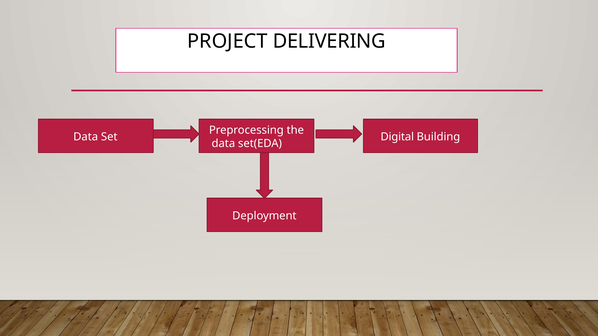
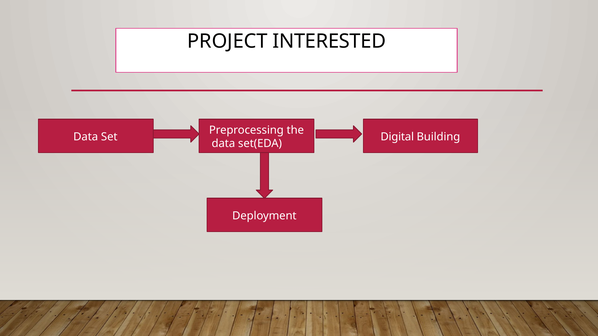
DELIVERING: DELIVERING -> INTERESTED (329, 41)
